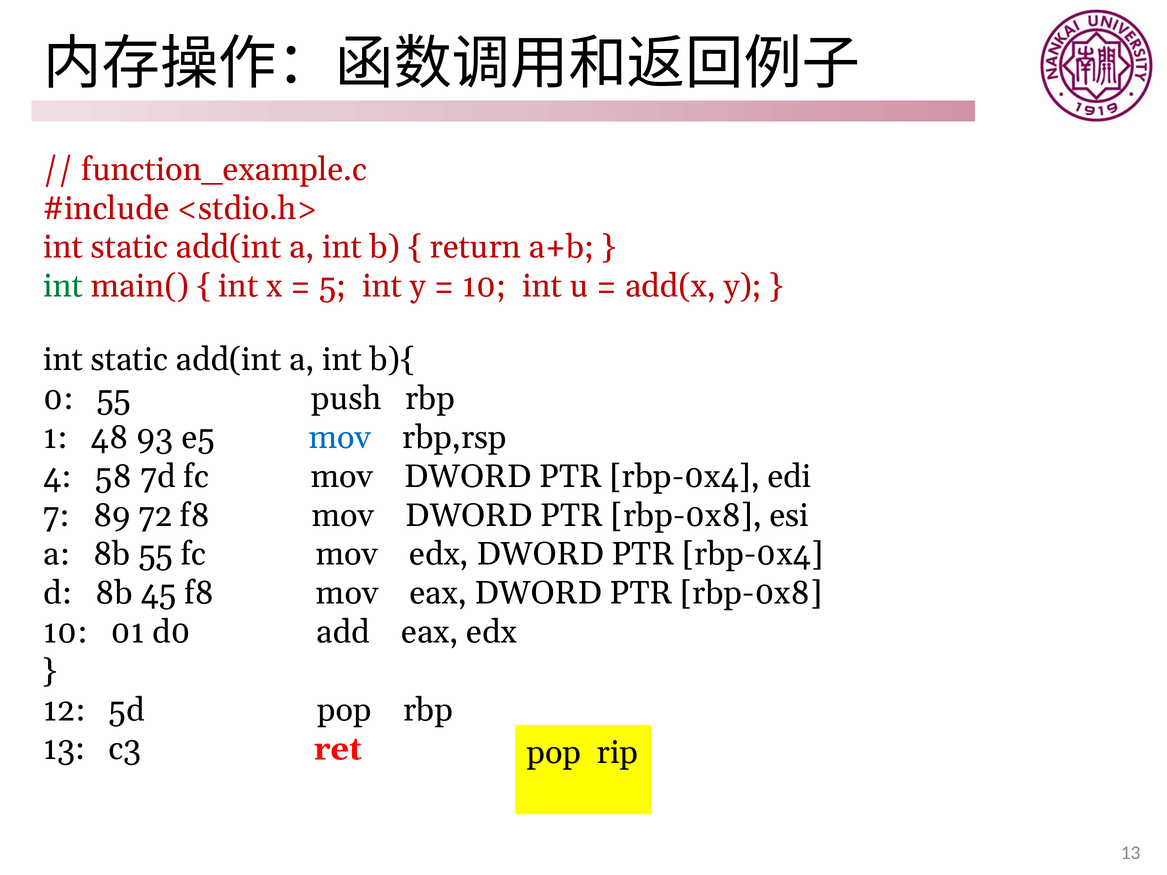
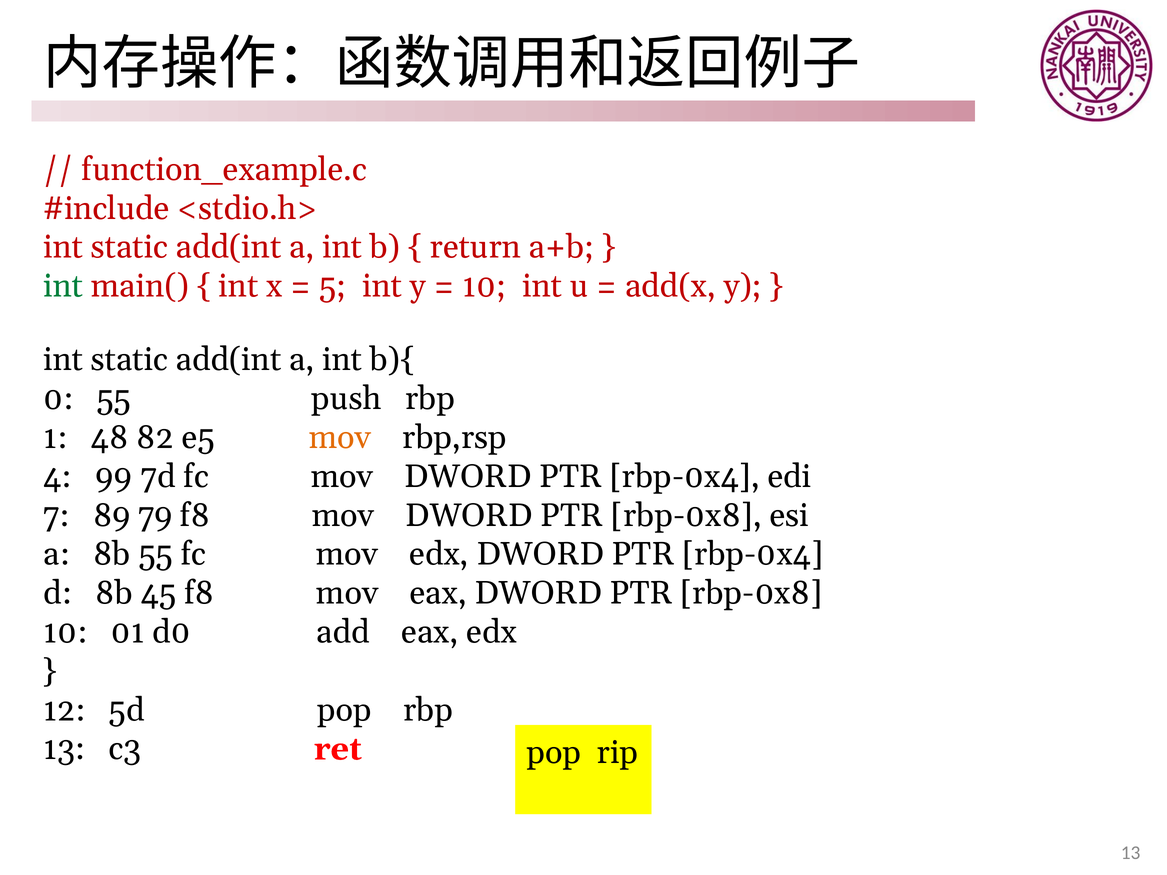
93: 93 -> 82 (155, 438)
mov colour: blue -> orange (340, 438)
58: 58 -> 99 (114, 477)
72: 72 -> 79 (156, 516)
